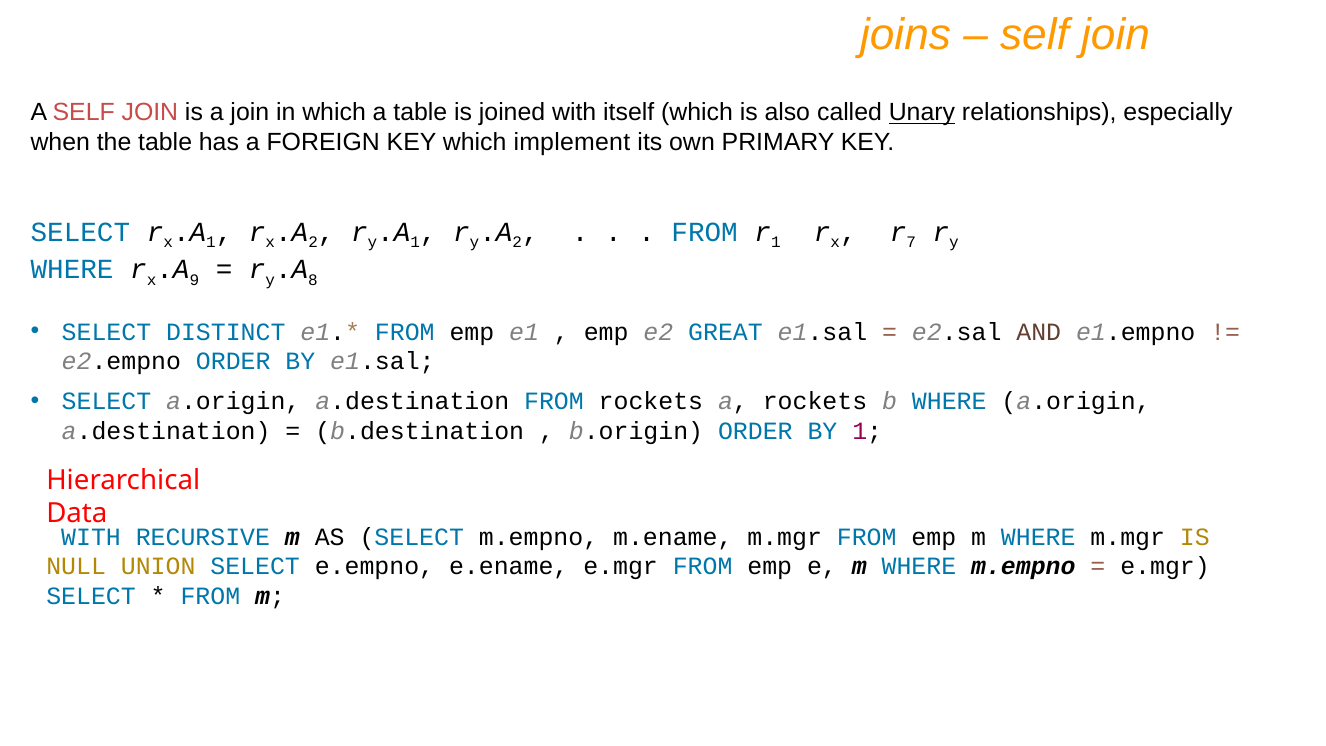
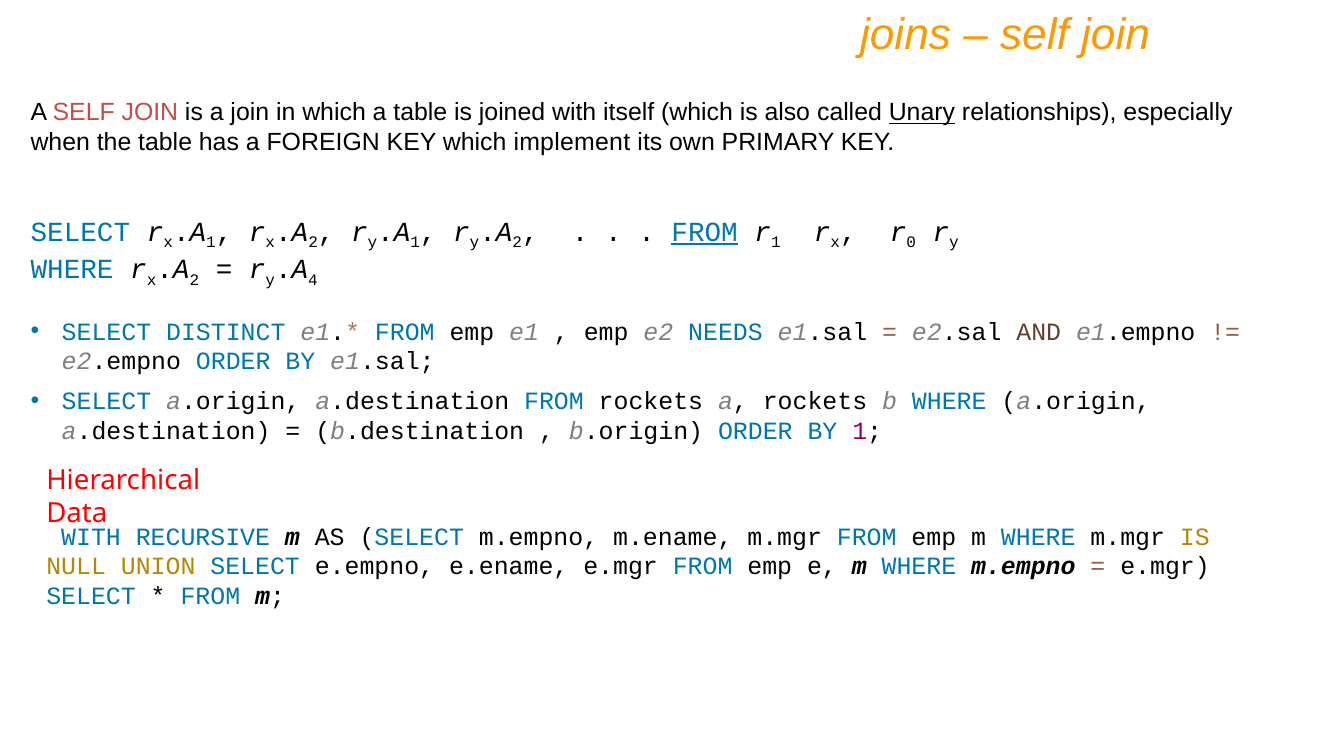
FROM underline: none -> present (705, 232)
7: 7 -> 0 (911, 243)
9: 9 -> 2 (194, 280)
8: 8 -> 4 (313, 280)
GREAT: GREAT -> NEEDS (725, 332)
